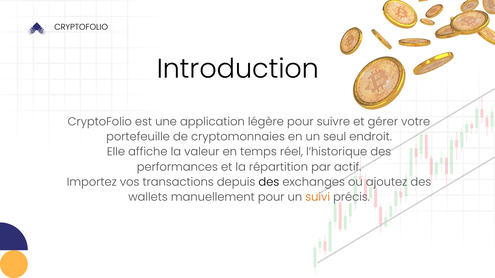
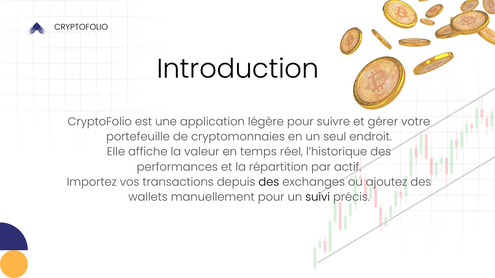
suivi colour: orange -> black (318, 197)
